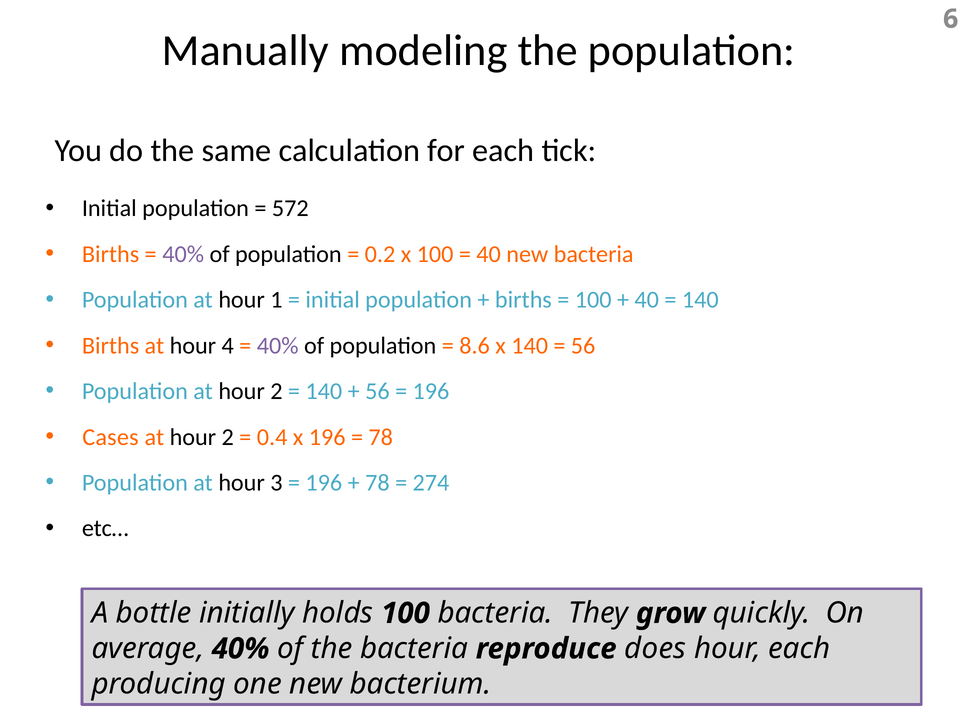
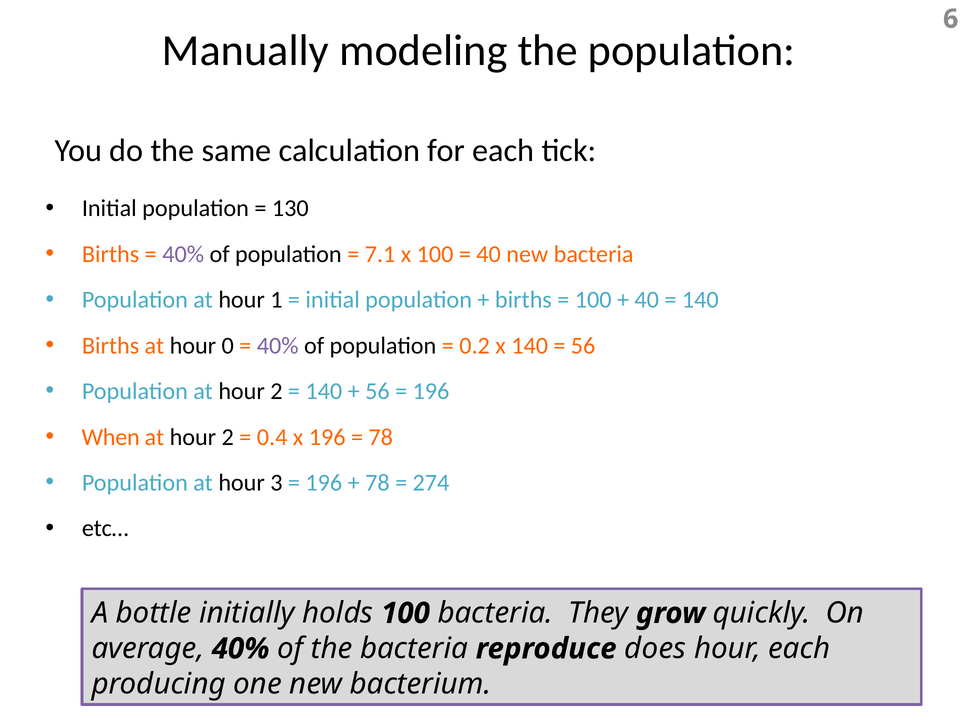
572: 572 -> 130 (290, 208)
0.2: 0.2 -> 7.1 (380, 254)
4: 4 -> 0 (228, 346)
8.6: 8.6 -> 0.2 (475, 346)
Cases: Cases -> When (111, 437)
